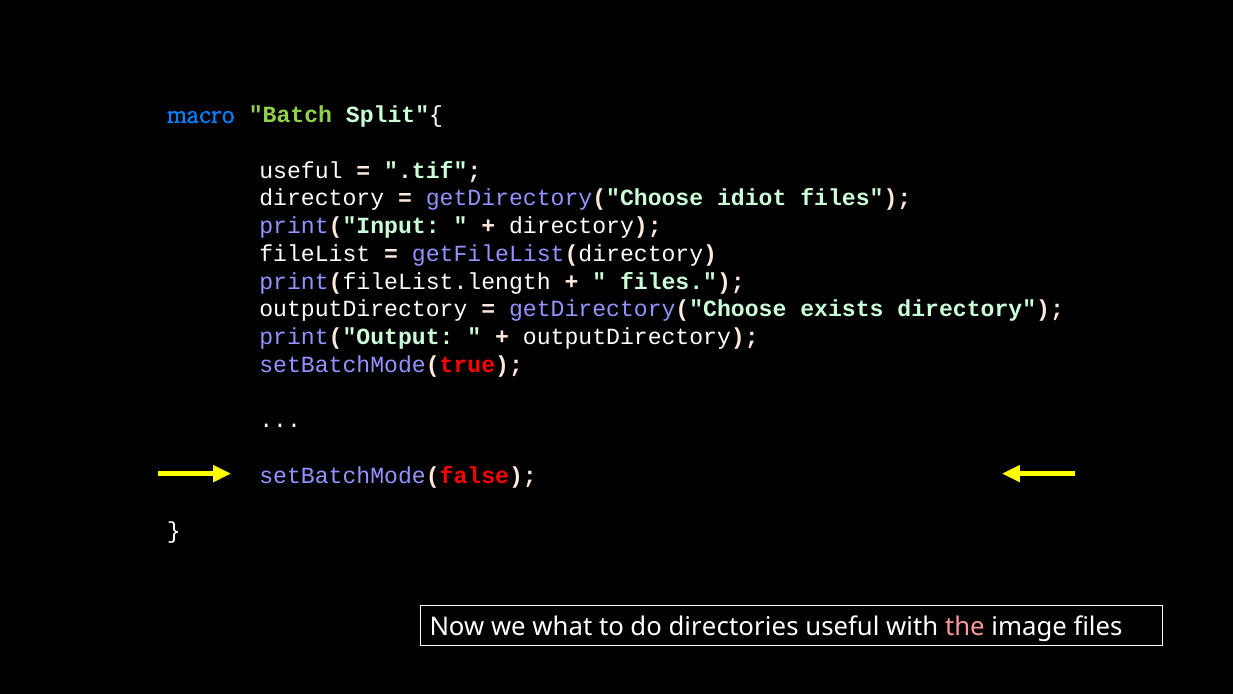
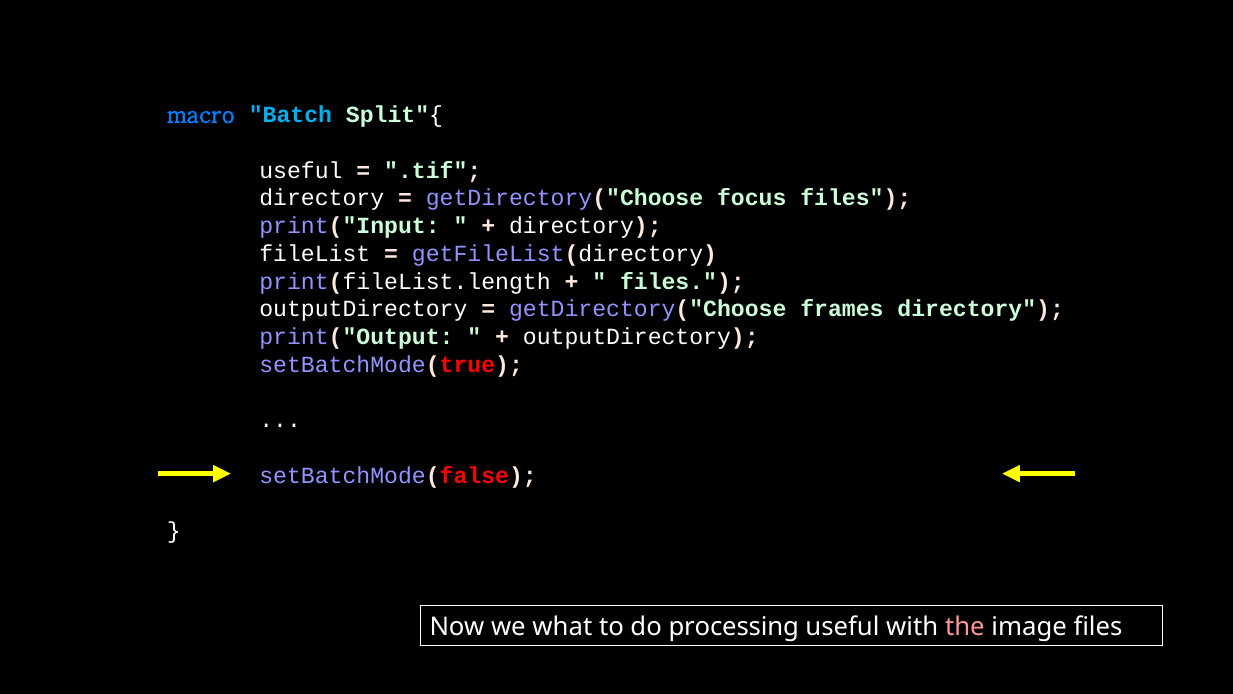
Batch colour: light green -> light blue (290, 115)
idiot: idiot -> focus (752, 198)
exists: exists -> frames (842, 309)
directories: directories -> processing (734, 627)
